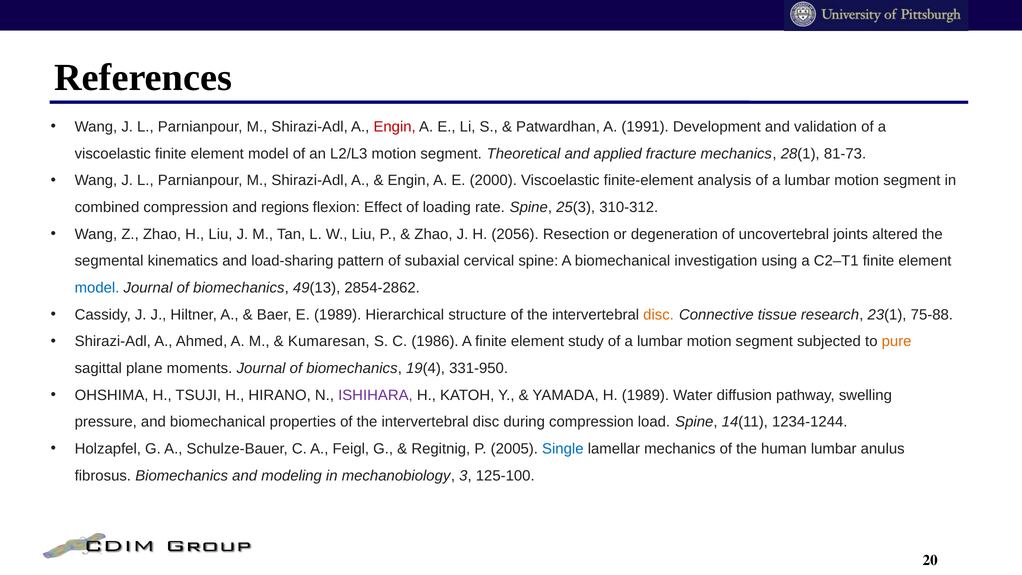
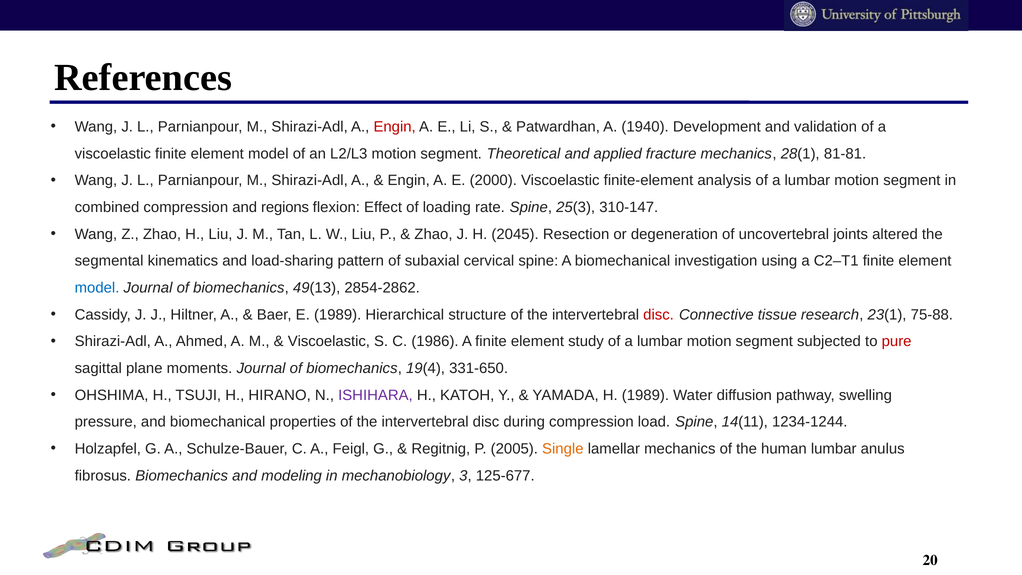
1991: 1991 -> 1940 (645, 127)
81-73: 81-73 -> 81-81 (845, 154)
310-312: 310-312 -> 310-147 (629, 207)
2056: 2056 -> 2045 (515, 234)
disc colour: orange -> red (659, 315)
Kumaresan: Kumaresan -> Viscoelastic (329, 341)
pure colour: orange -> red (897, 341)
331-950: 331-950 -> 331-650 (479, 368)
Single colour: blue -> orange (563, 449)
125-100: 125-100 -> 125-677 (505, 475)
